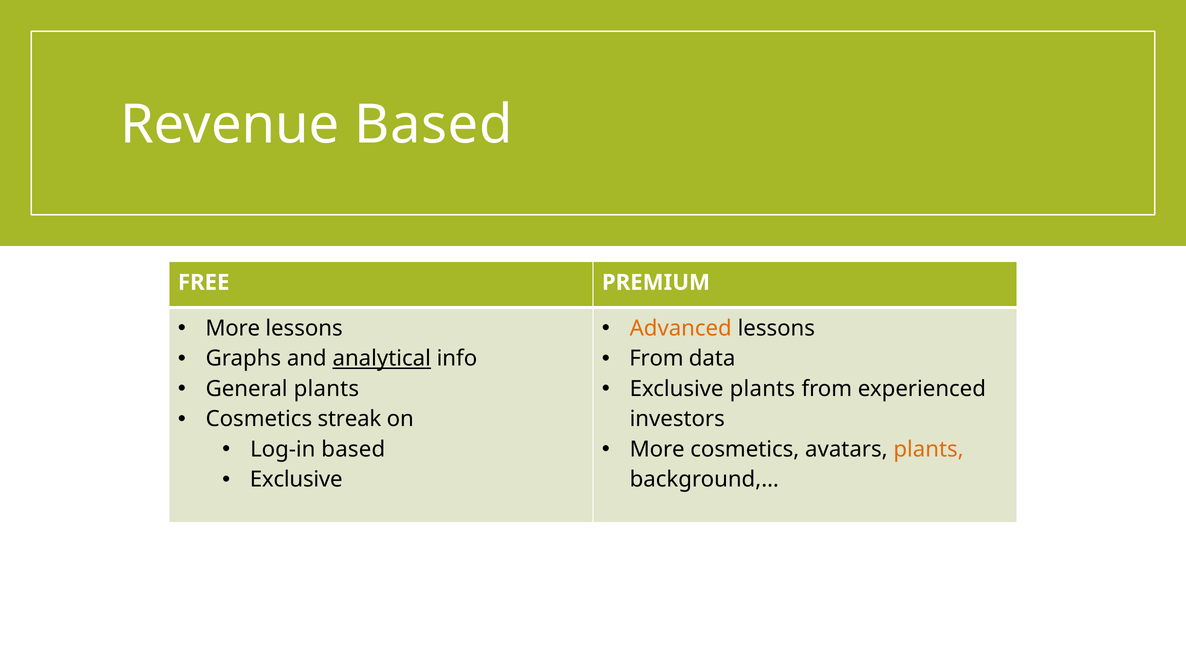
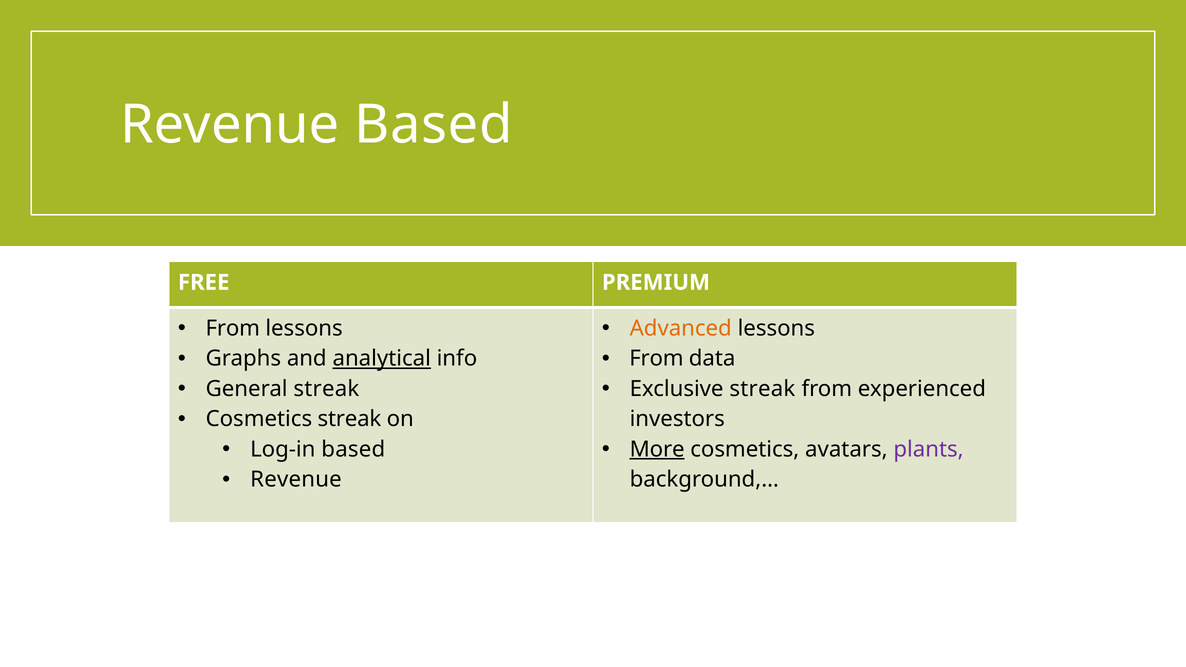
More: More -> From (233, 328)
General plants: plants -> streak (326, 389)
Exclusive plants: plants -> streak (762, 389)
More underline: none -> present (657, 449)
plants colour: orange -> purple (929, 449)
Exclusive: Exclusive -> Revenue (296, 480)
